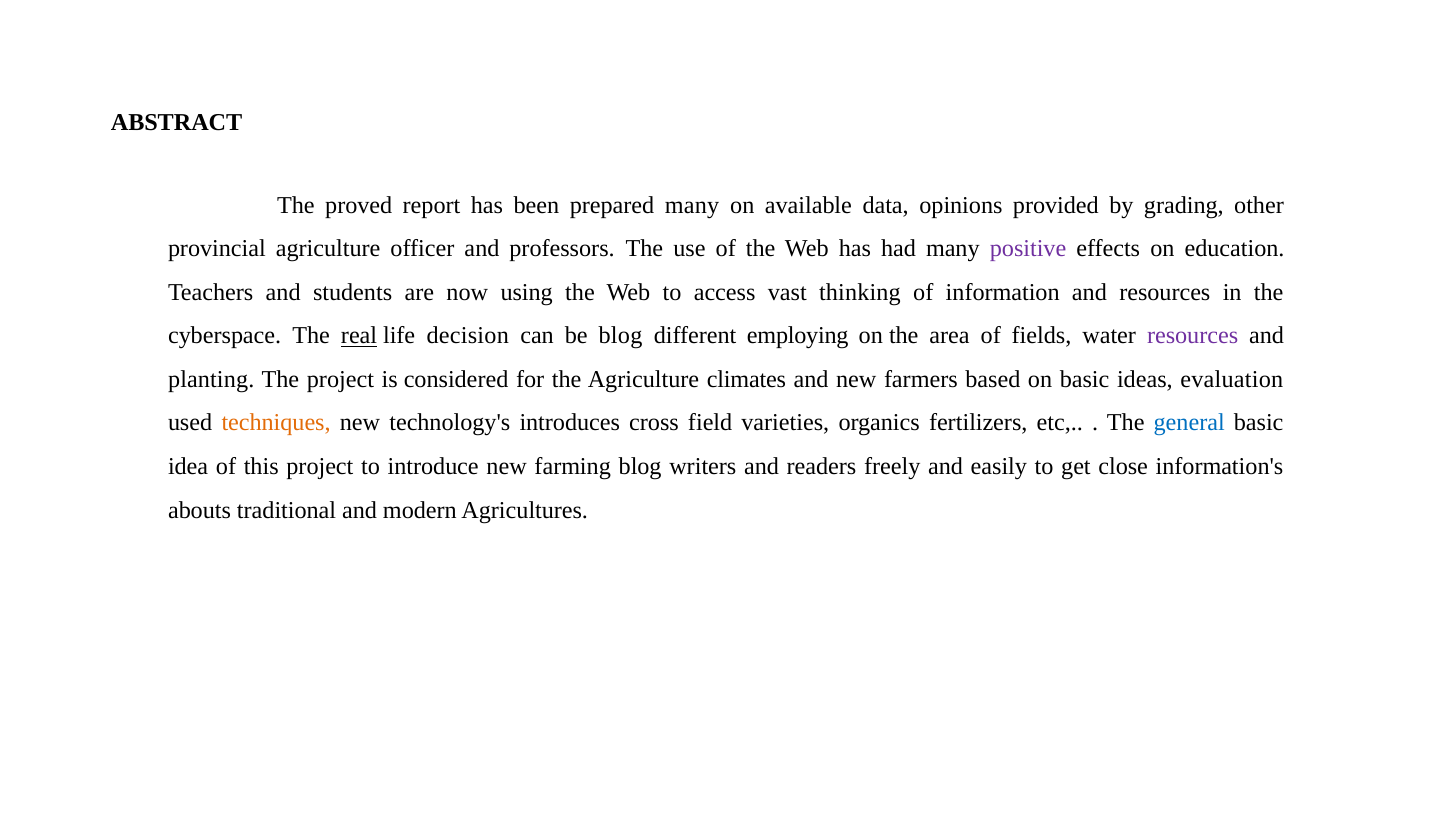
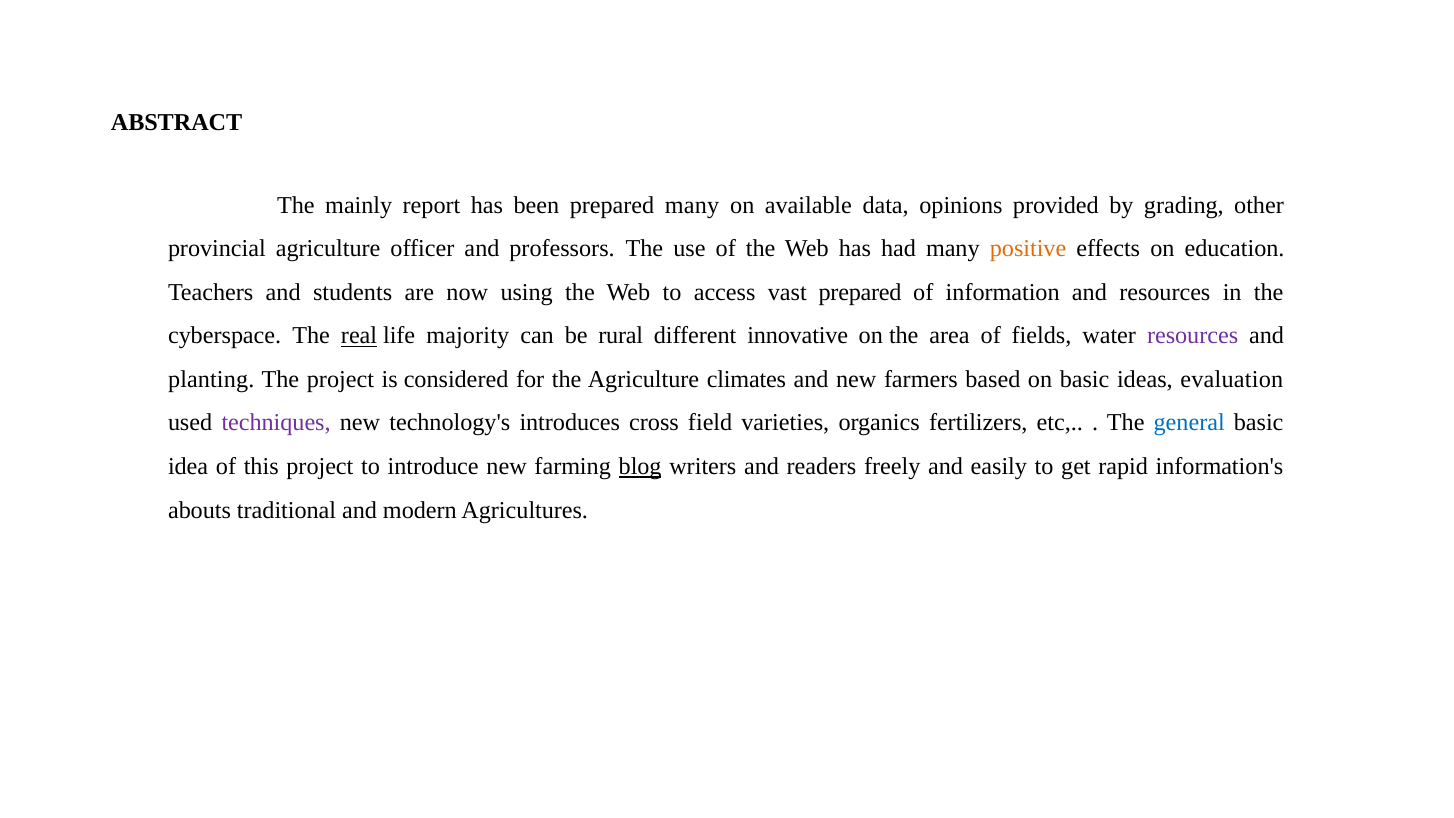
proved: proved -> mainly (359, 205)
positive colour: purple -> orange (1028, 249)
vast thinking: thinking -> prepared (860, 292)
decision: decision -> majority (468, 336)
be blog: blog -> rural (621, 336)
employing: employing -> innovative (798, 336)
techniques colour: orange -> purple (276, 423)
blog underline: none -> present (640, 466)
close: close -> rapid (1123, 466)
